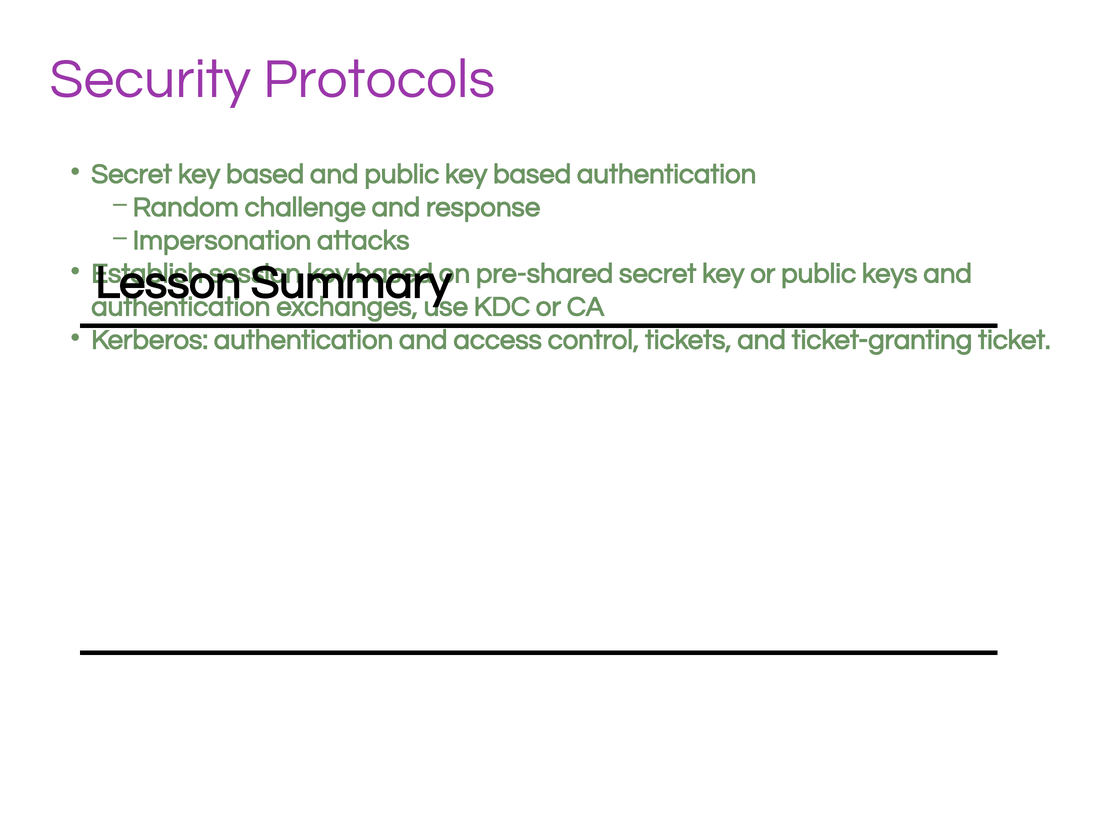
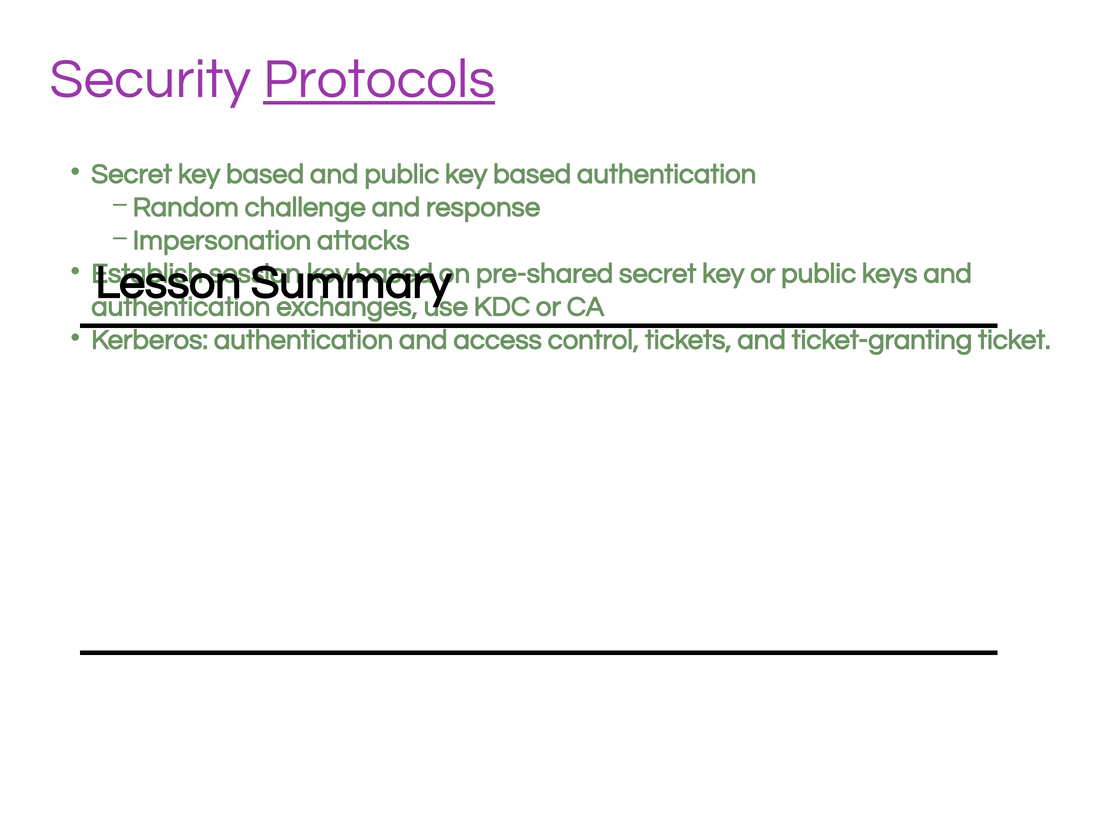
Protocols underline: none -> present (379, 79)
